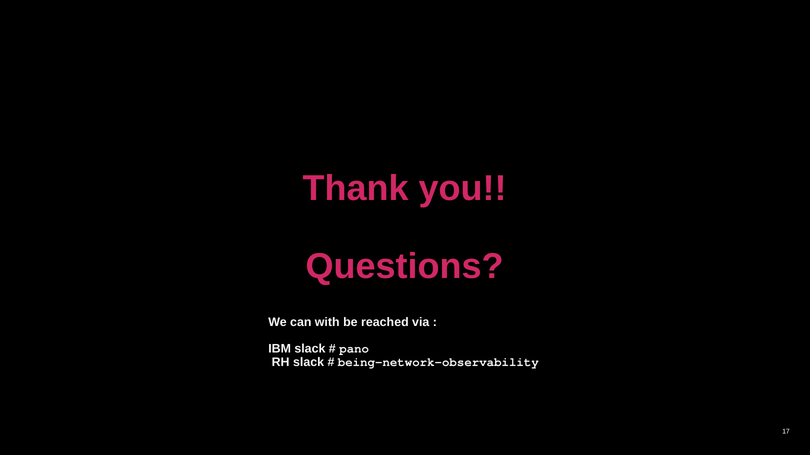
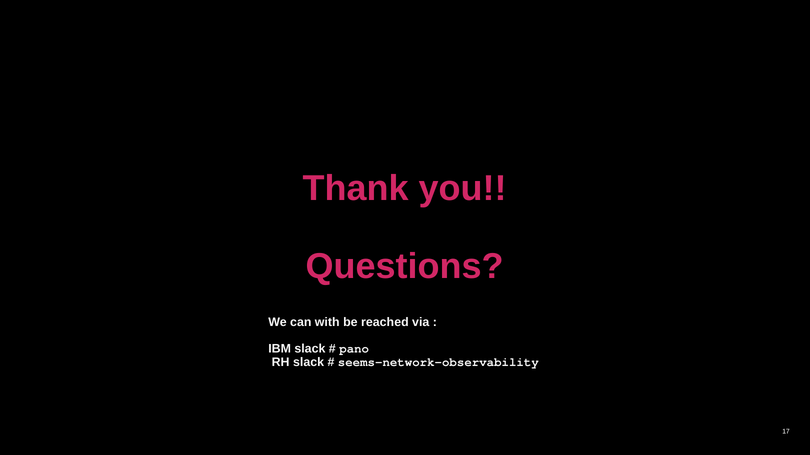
being-network-observability: being-network-observability -> seems-network-observability (438, 363)
